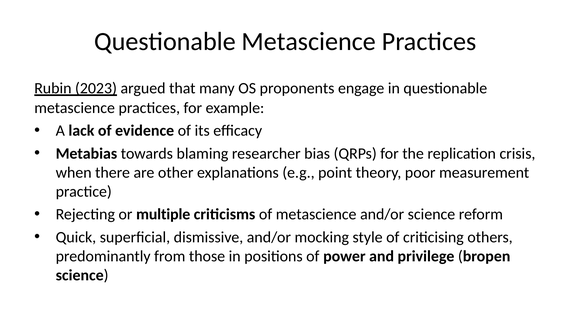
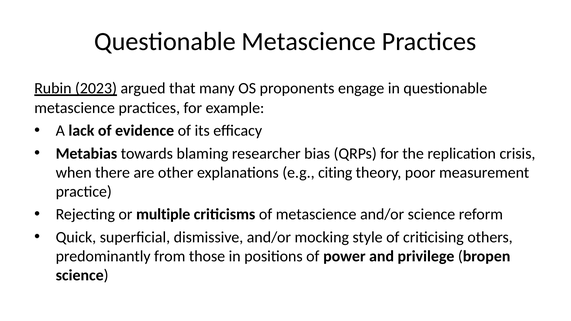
point: point -> citing (335, 173)
